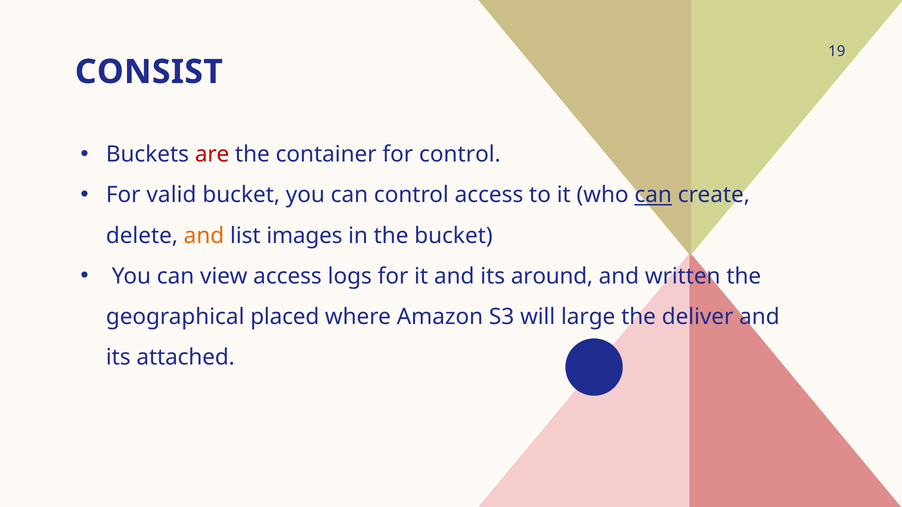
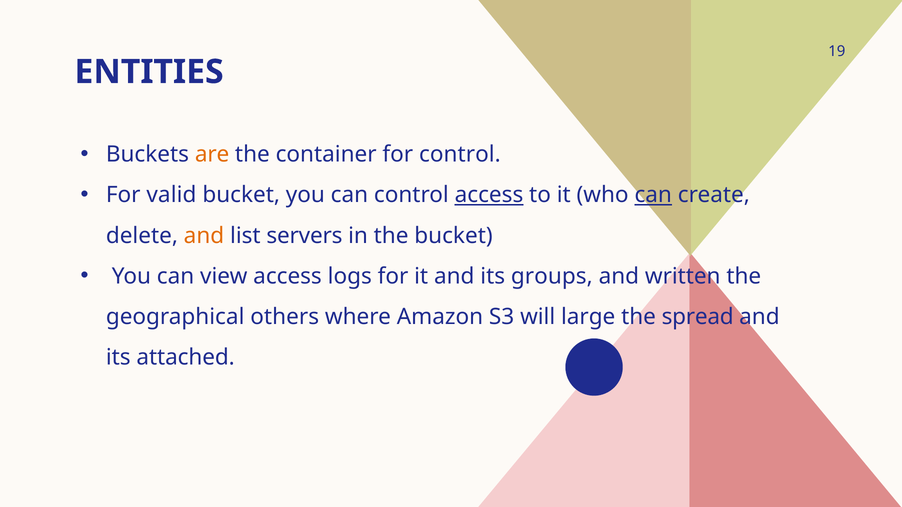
CONSIST: CONSIST -> ENTITIES (149, 72)
are colour: red -> orange (212, 155)
access underline: none -> present (489, 195)
images: images -> servers (304, 236)
around: around -> groups (552, 276)
placed: placed -> others (285, 317)
deliver: deliver -> spread (698, 317)
